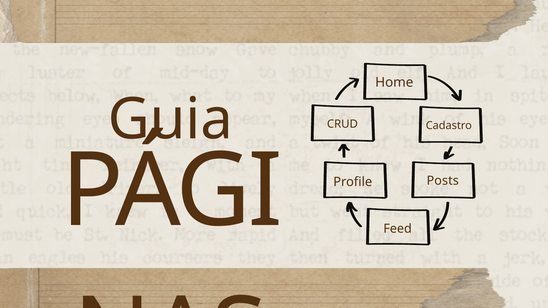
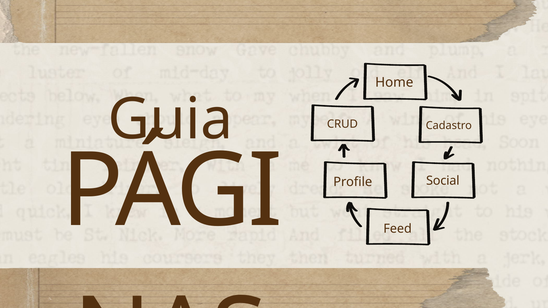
Posts: Posts -> Social (443, 181)
